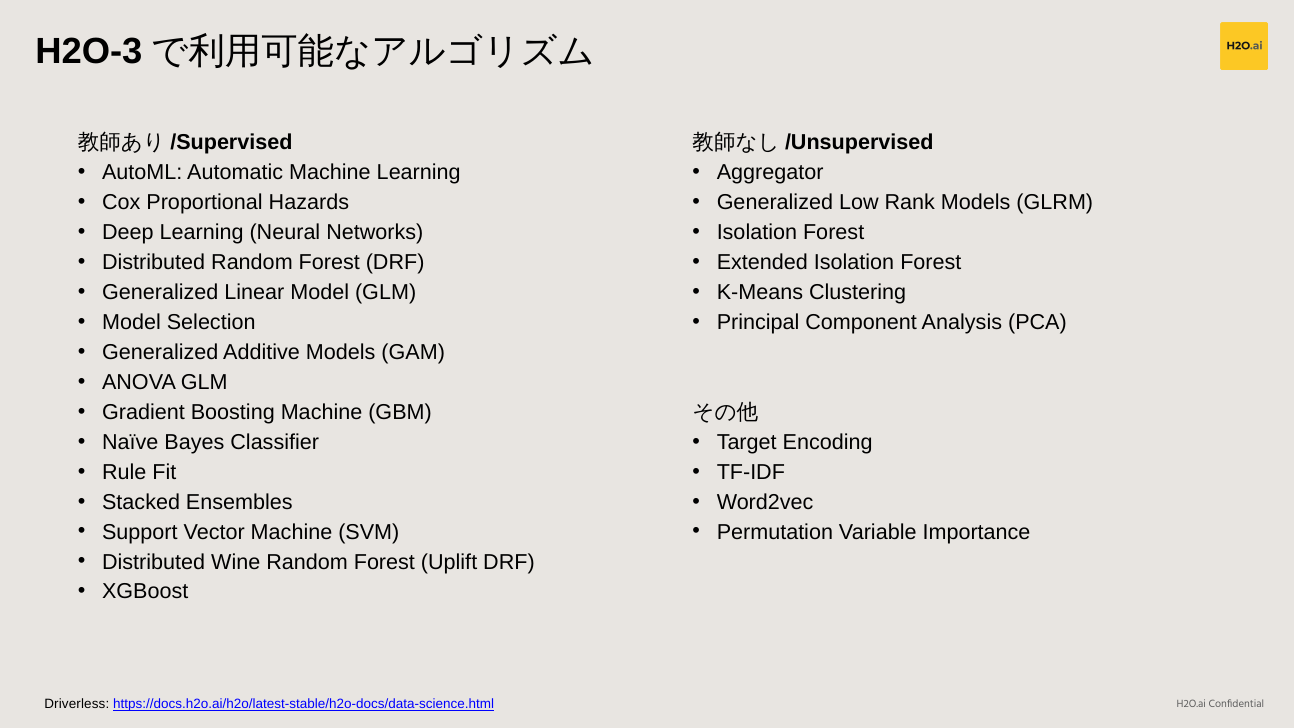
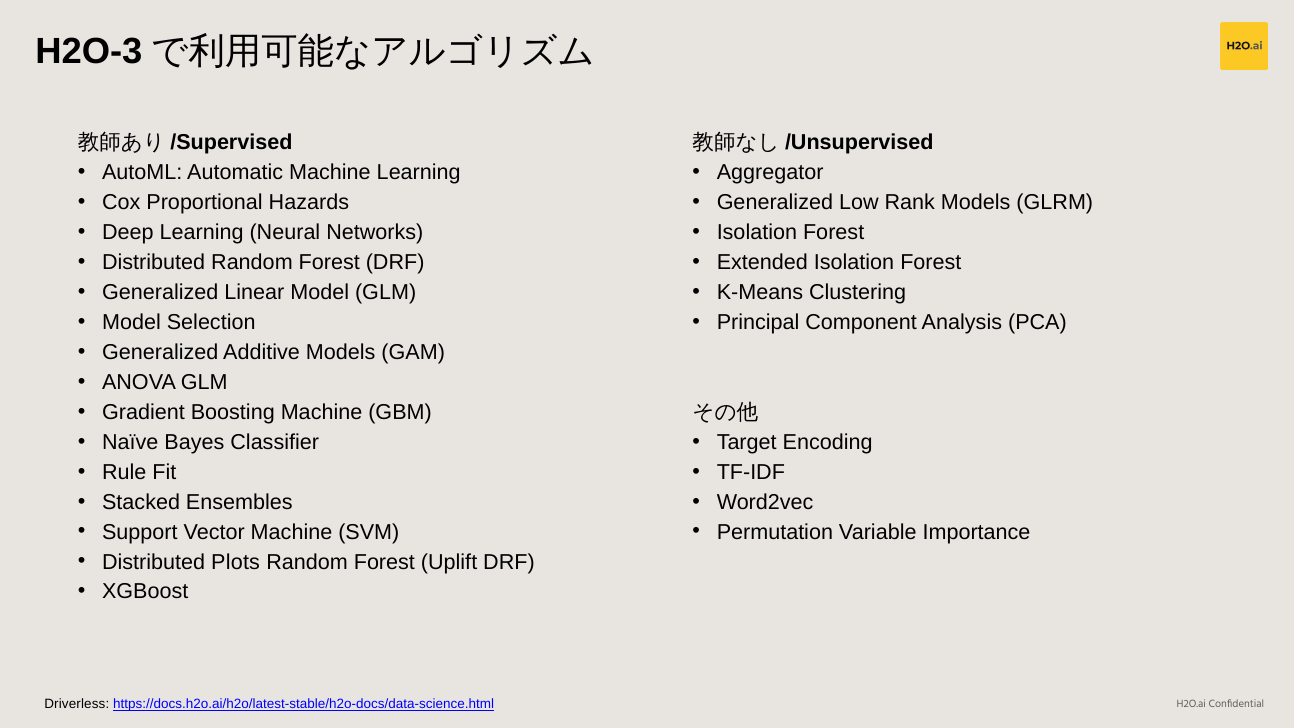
Wine: Wine -> Plots (236, 562)
